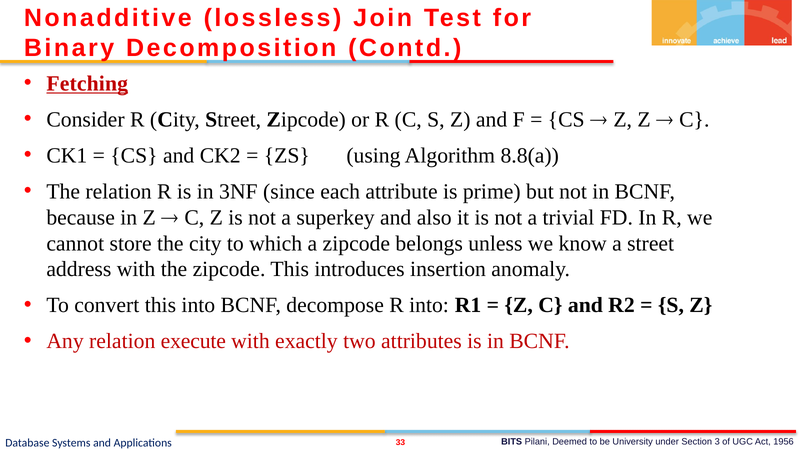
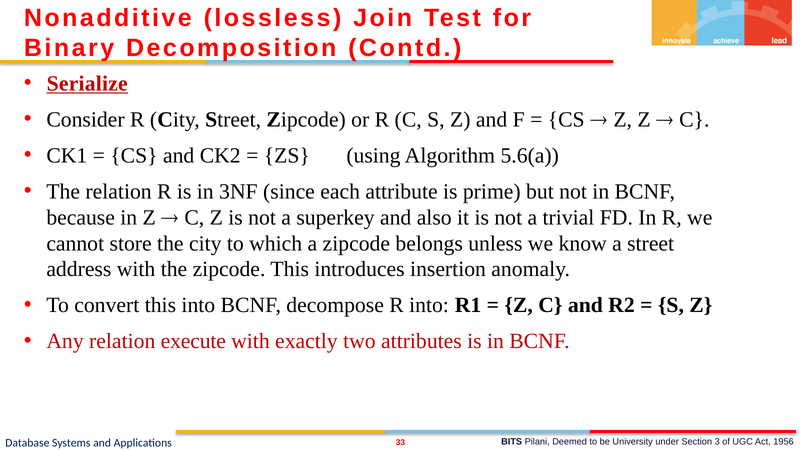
Fetching: Fetching -> Serialize (87, 83)
8.8(a: 8.8(a -> 5.6(a (530, 155)
